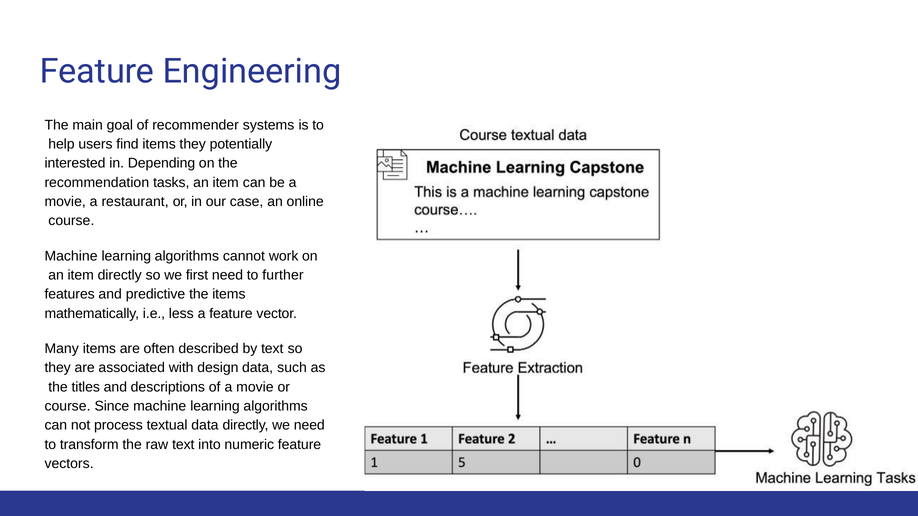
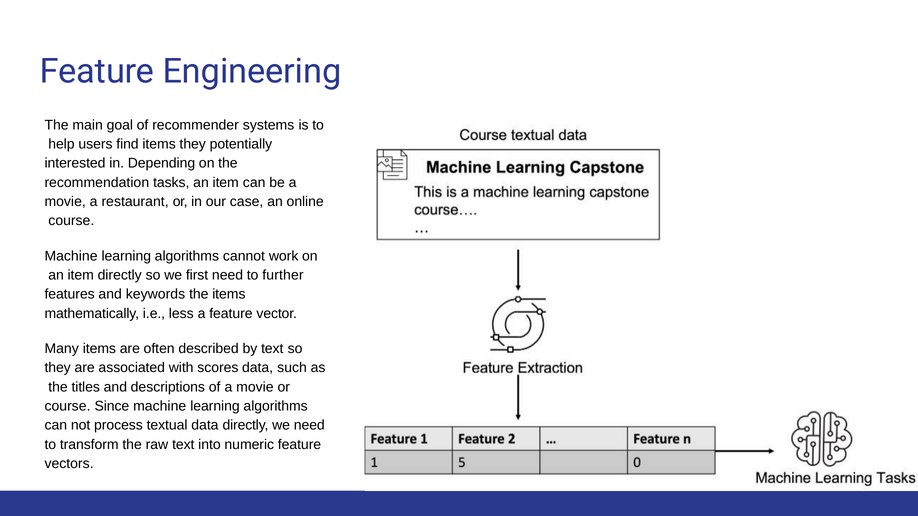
predictive: predictive -> keywords (155, 295)
design: design -> scores (218, 368)
